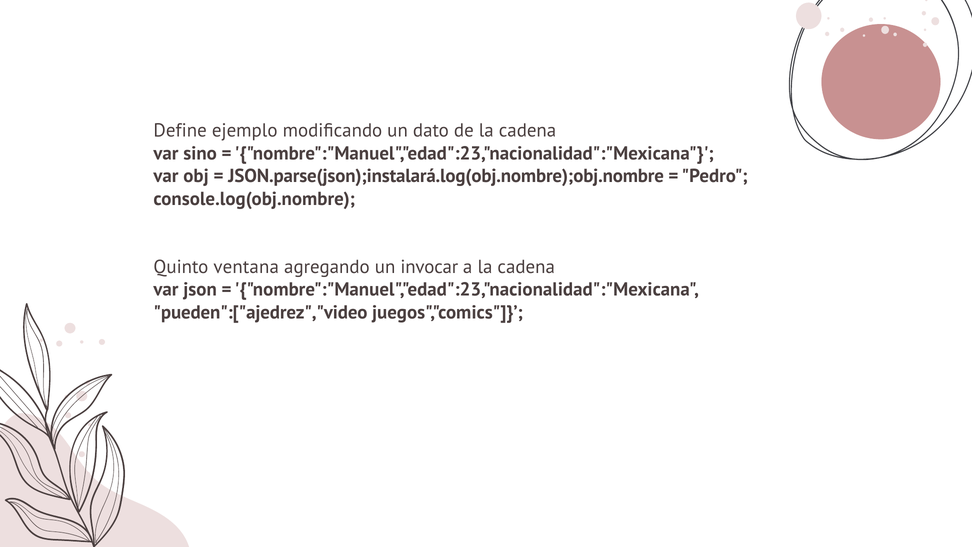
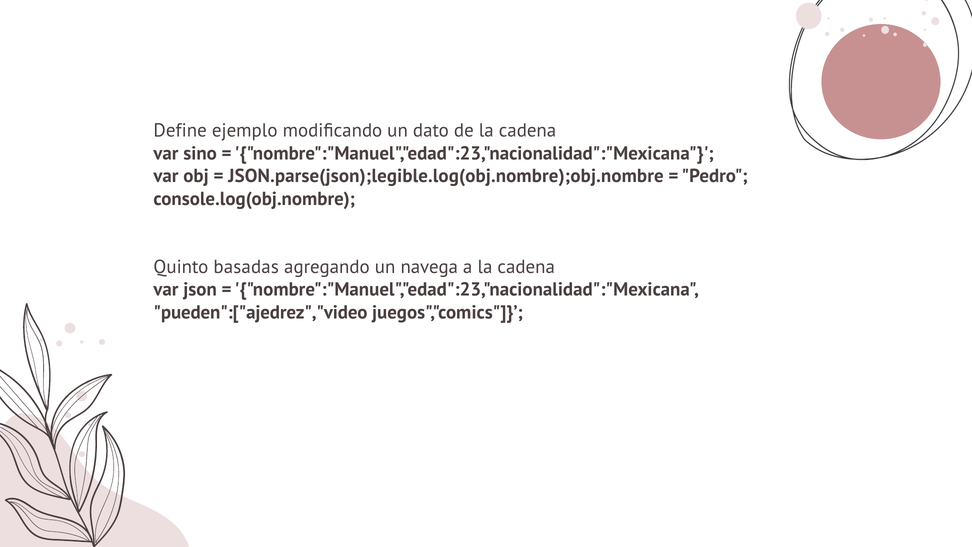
JSON.parse(json);instalará.log(obj.nombre);obj.nombre: JSON.parse(json);instalará.log(obj.nombre);obj.nombre -> JSON.parse(json);legible.log(obj.nombre);obj.nombre (446, 176)
ventana: ventana -> basadas (246, 267)
invocar: invocar -> navega (429, 267)
